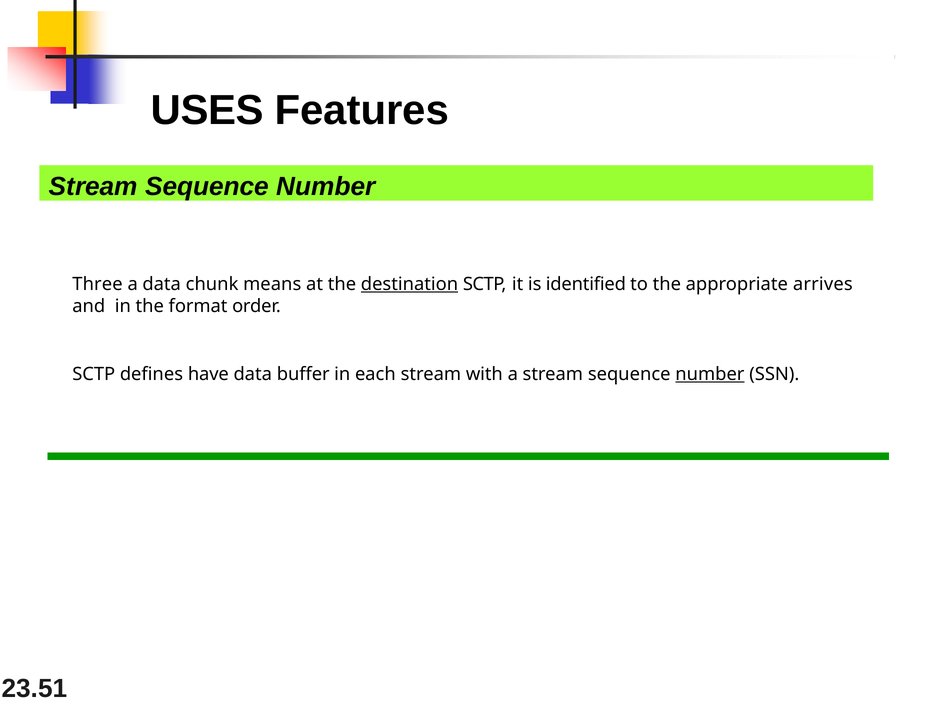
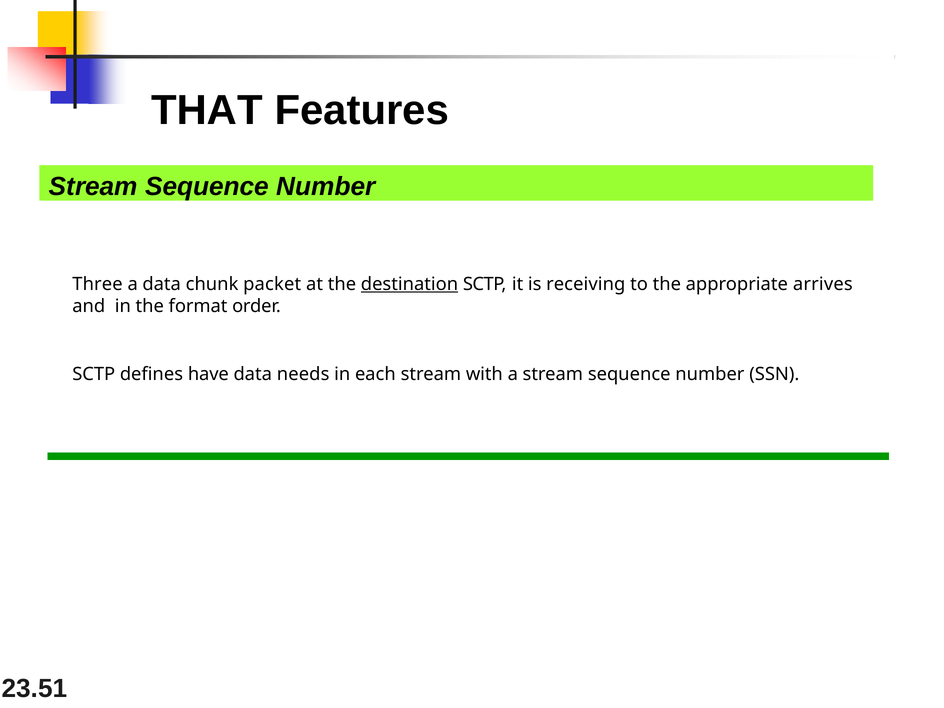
USES: USES -> THAT (207, 110)
means: means -> packet (272, 284)
identified: identified -> receiving (586, 284)
buffer: buffer -> needs (303, 374)
number underline: present -> none (710, 374)
